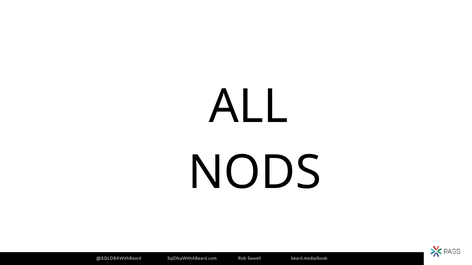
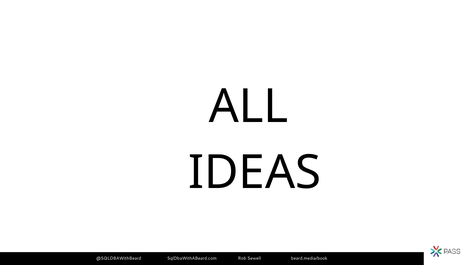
NODS: NODS -> IDEAS (255, 173)
